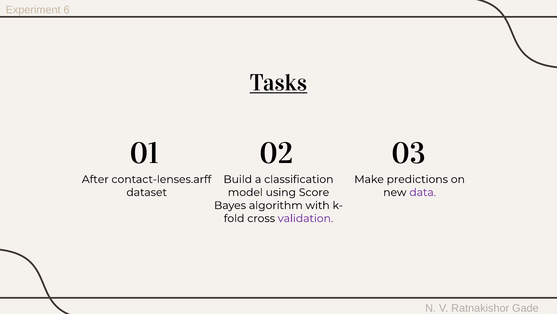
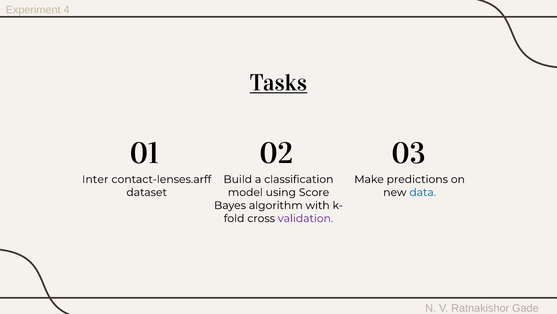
6: 6 -> 4 (67, 10)
After: After -> Inter (95, 179)
data colour: purple -> blue (423, 192)
